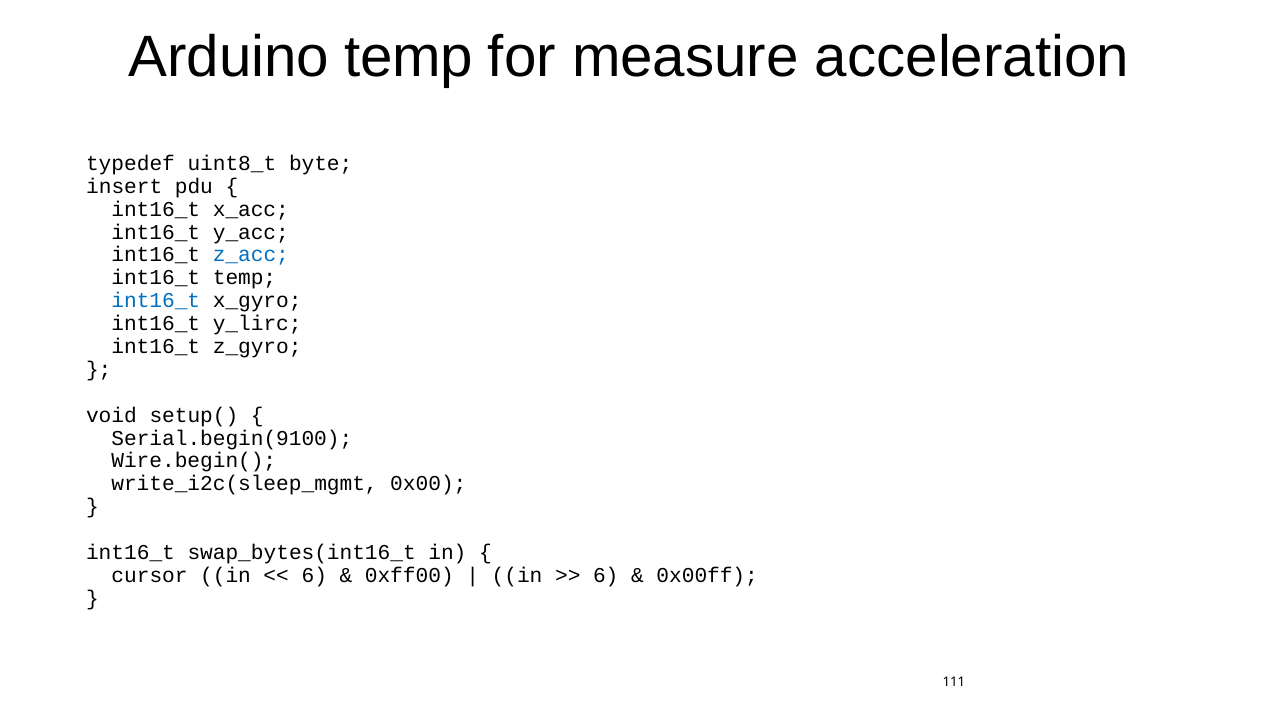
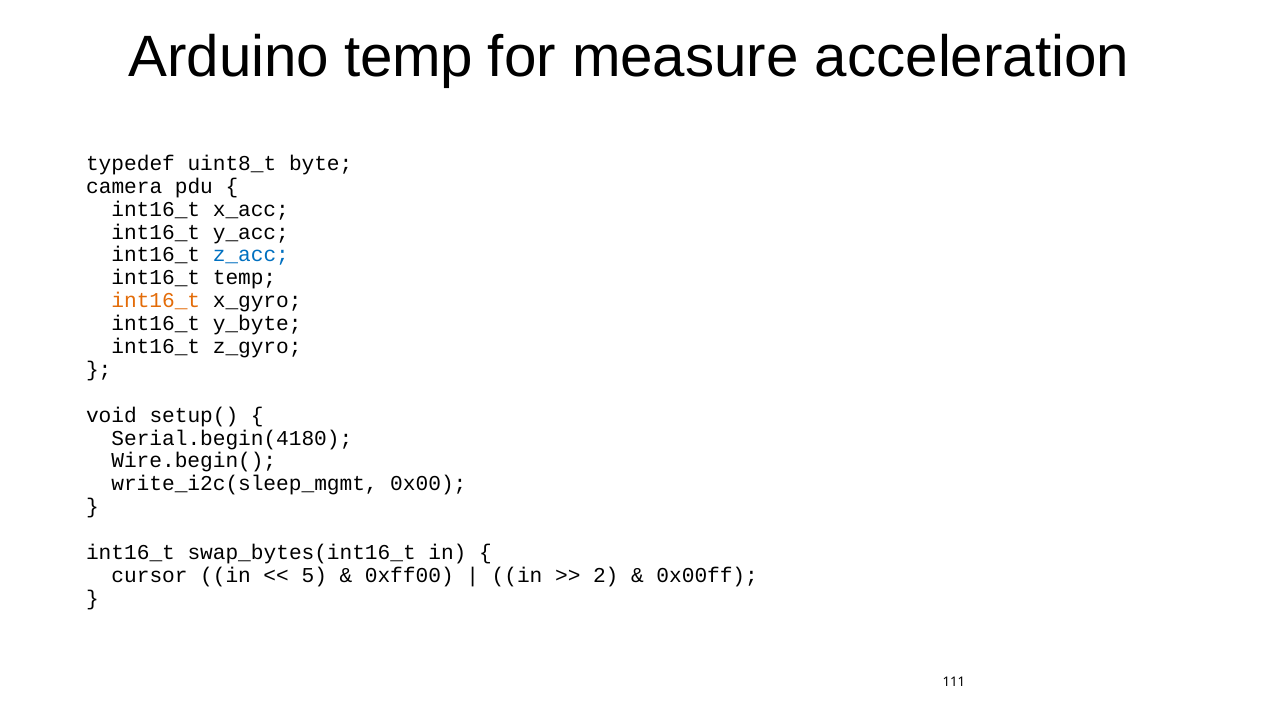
insert: insert -> camera (124, 186)
int16_t colour: blue -> orange (156, 301)
y_lirc: y_lirc -> y_byte (257, 323)
Serial.begin(9100: Serial.begin(9100 -> Serial.begin(4180 (232, 438)
6: 6 -> 5 (314, 575)
6: 6 -> 2 (606, 575)
